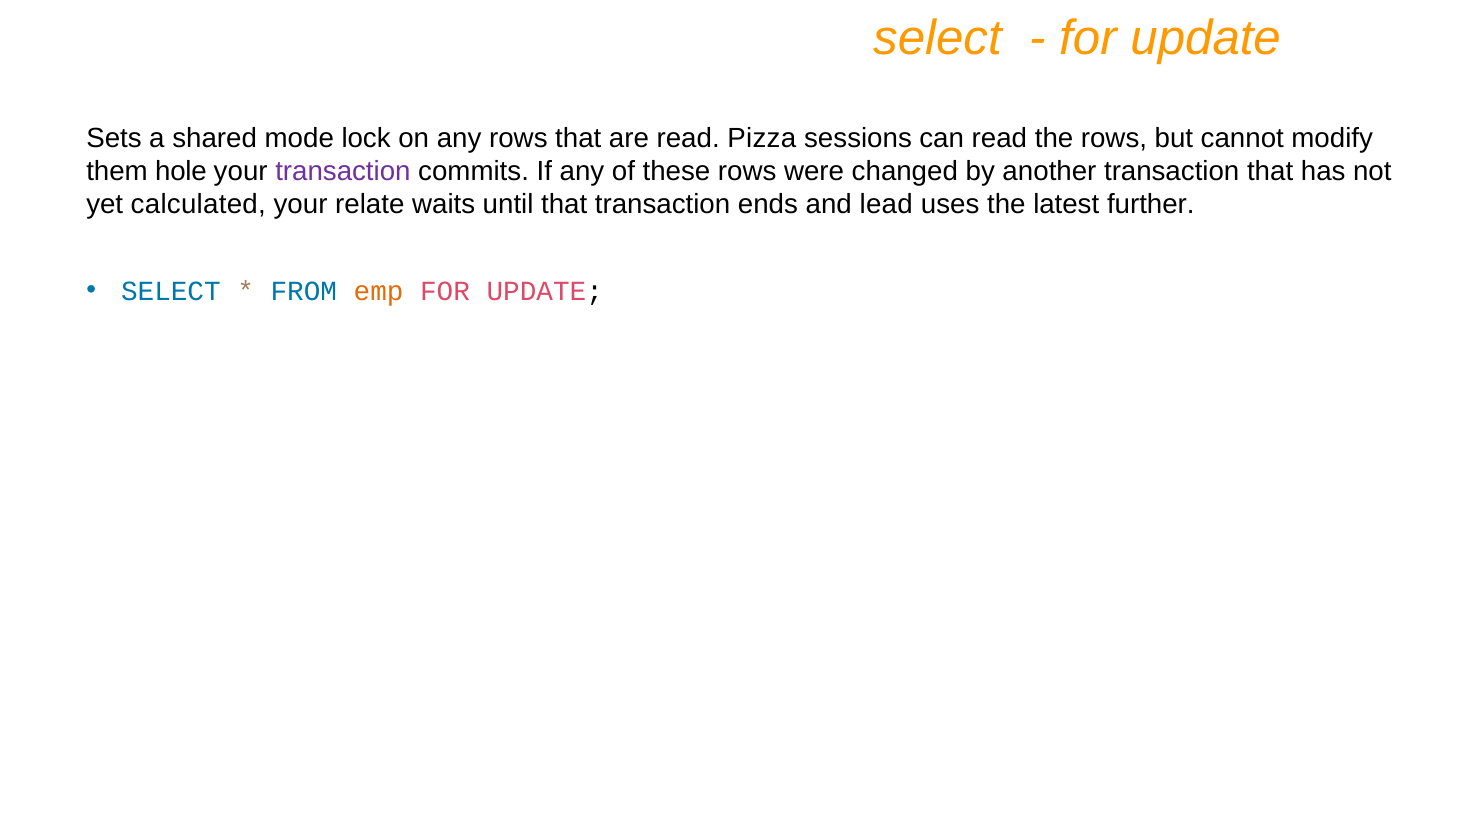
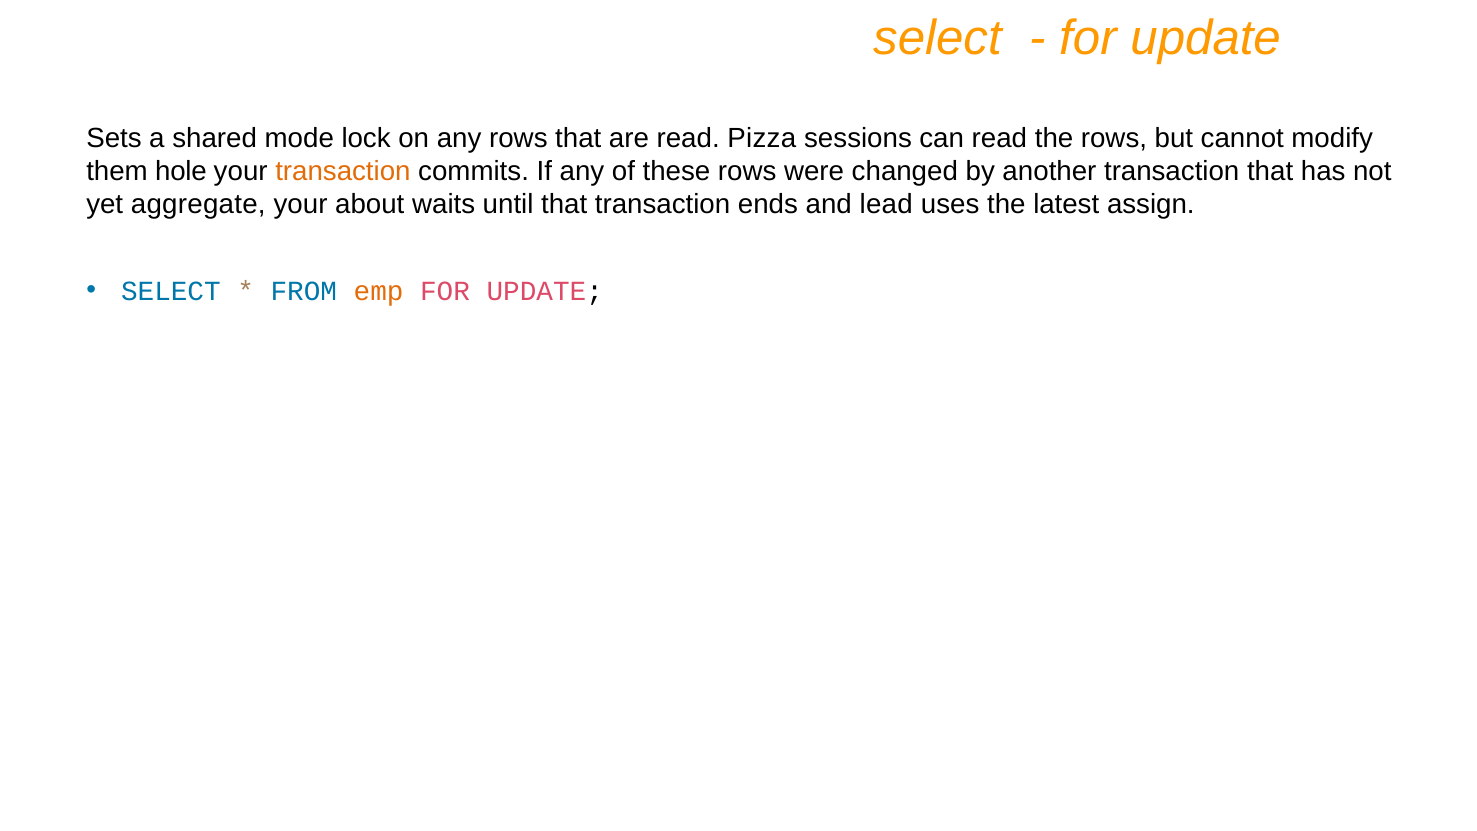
transaction colour: purple -> orange (343, 171)
calculated: calculated -> aggregate (198, 204)
relate: relate -> about (370, 204)
further: further -> assign (1151, 204)
